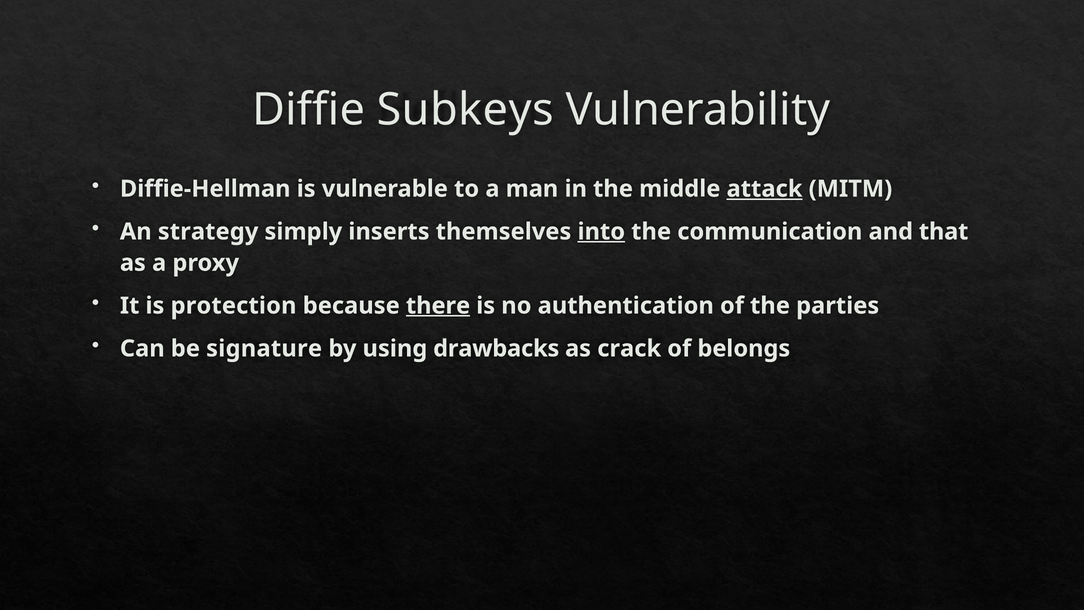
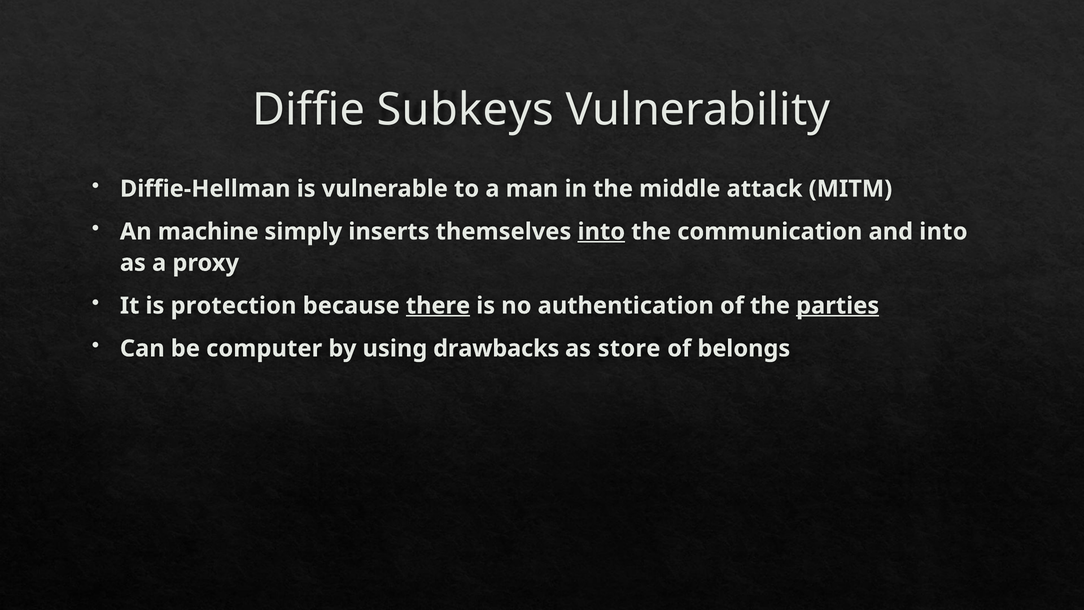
attack underline: present -> none (765, 189)
strategy: strategy -> machine (208, 232)
and that: that -> into (943, 232)
parties underline: none -> present (838, 306)
signature: signature -> computer (264, 348)
crack: crack -> store (629, 348)
